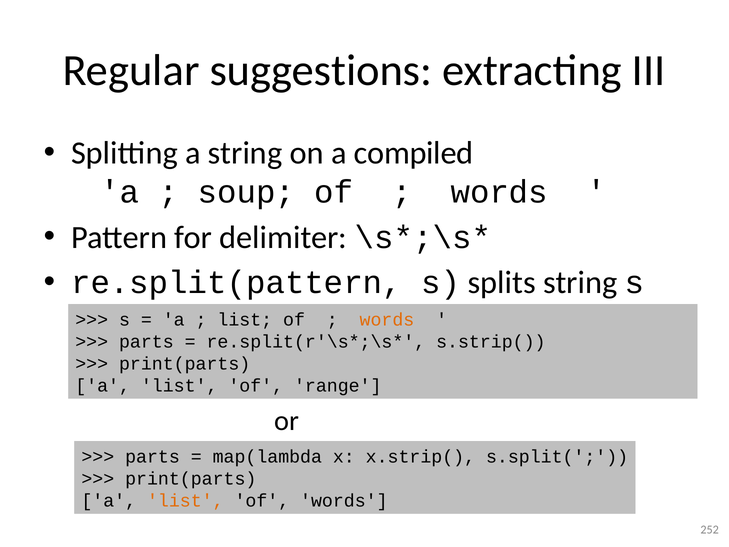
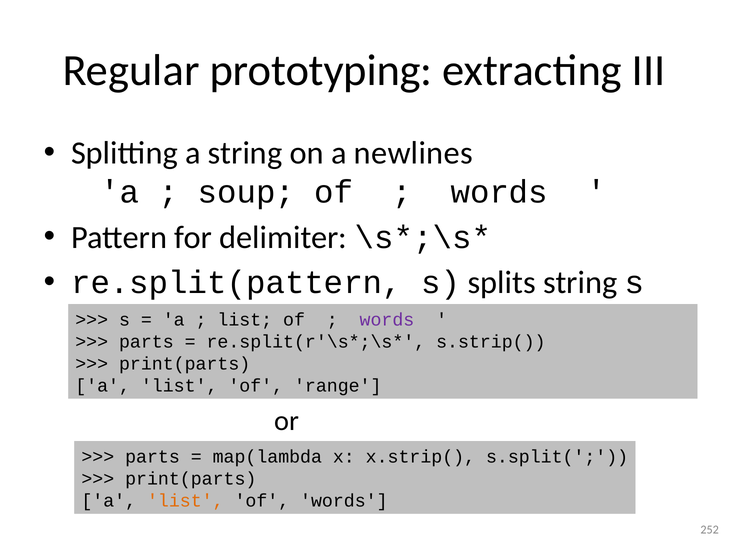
suggestions: suggestions -> prototyping (321, 71)
compiled: compiled -> newlines (413, 153)
words colour: orange -> purple (387, 320)
